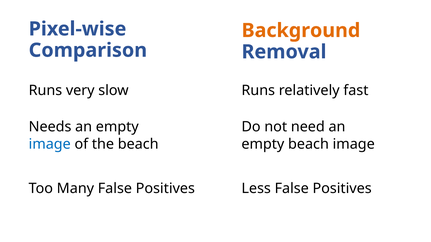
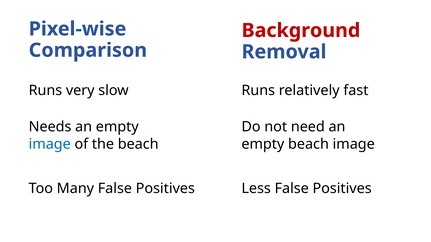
Background colour: orange -> red (301, 31)
